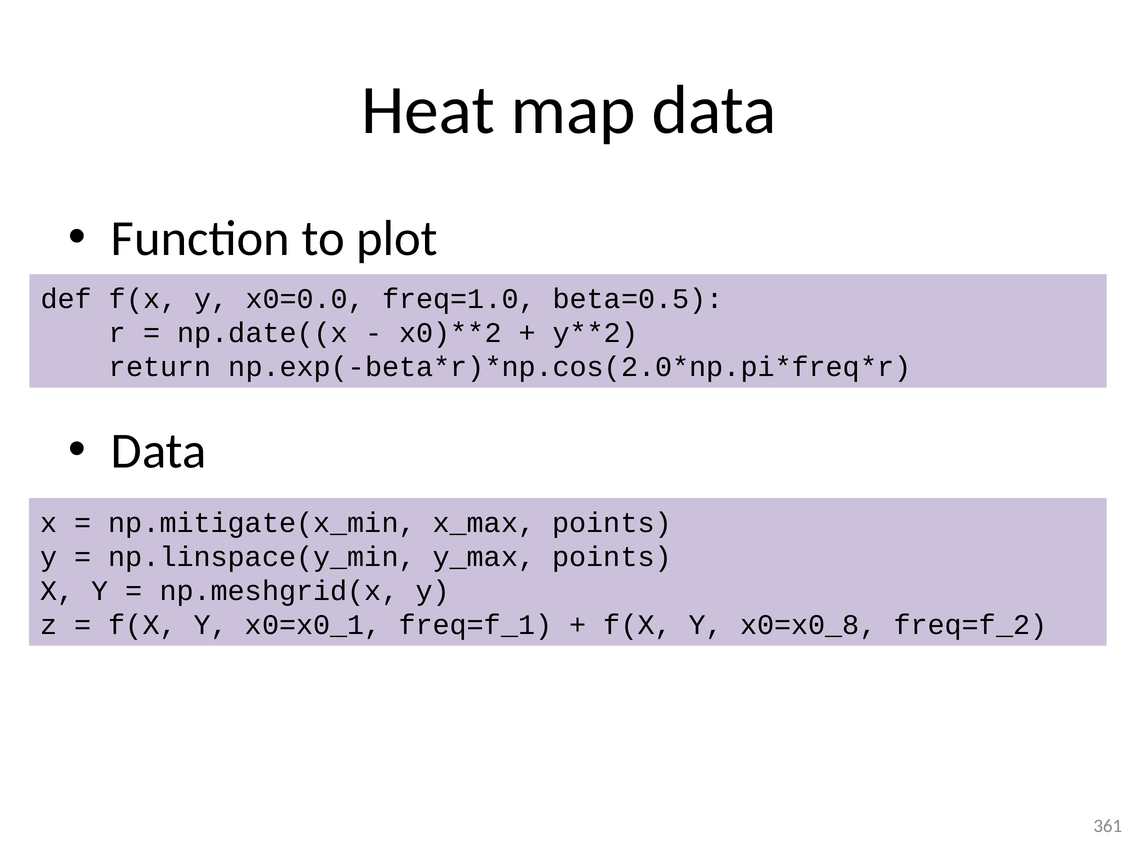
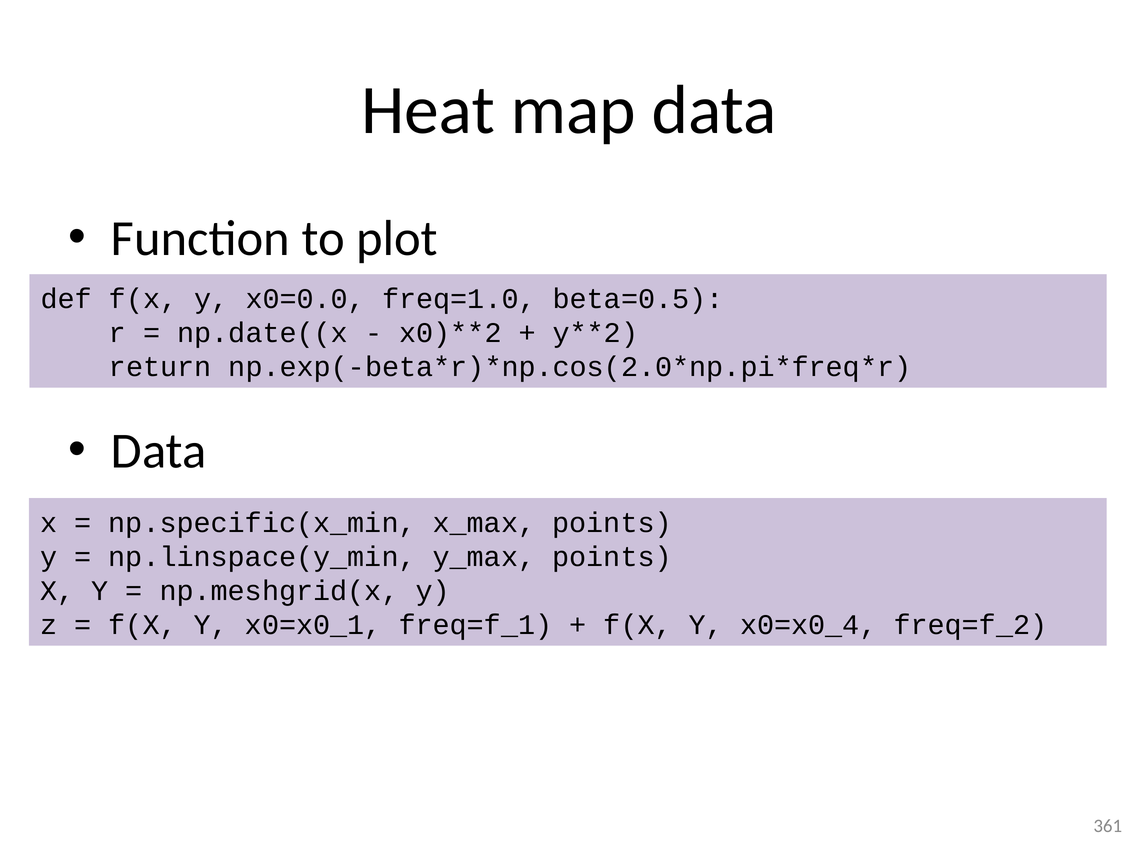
np.mitigate(x_min: np.mitigate(x_min -> np.specific(x_min (262, 523)
x0=x0_8: x0=x0_8 -> x0=x0_4 (808, 625)
